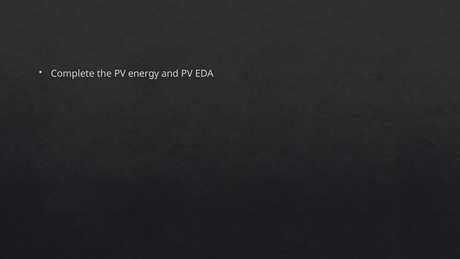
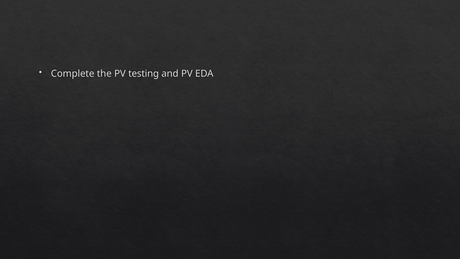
energy: energy -> testing (144, 74)
